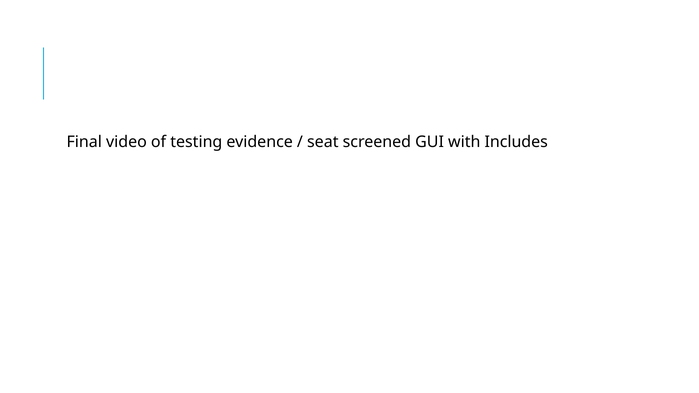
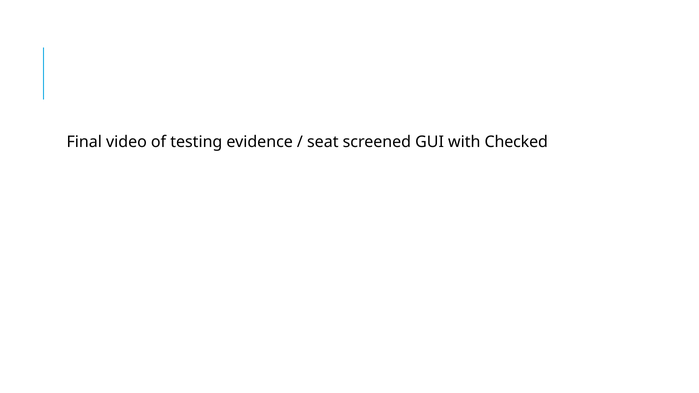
Includes: Includes -> Checked (516, 142)
